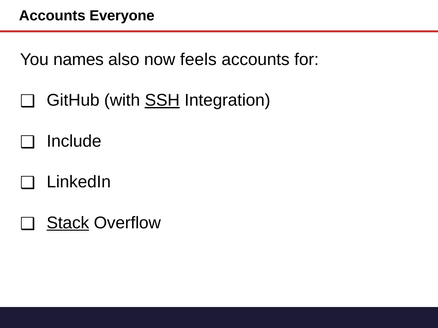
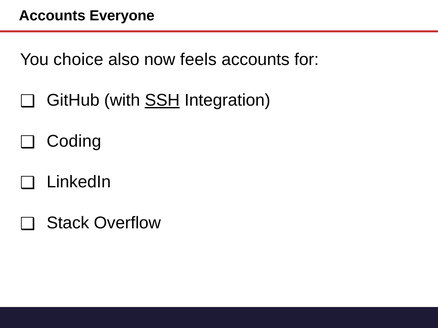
names: names -> choice (78, 60)
Include: Include -> Coding (74, 141)
Stack underline: present -> none (68, 223)
